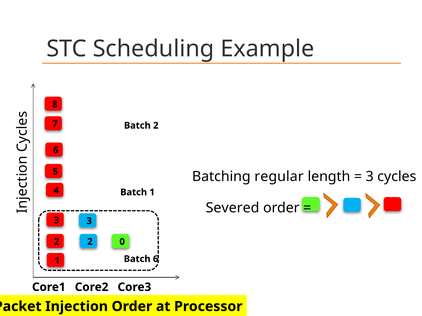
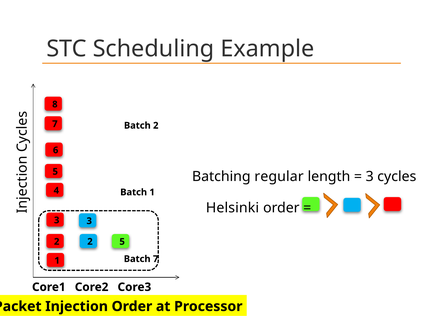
Severed: Severed -> Helsinki (233, 208)
2 0: 0 -> 5 (122, 242)
Batch 6: 6 -> 7 (156, 259)
